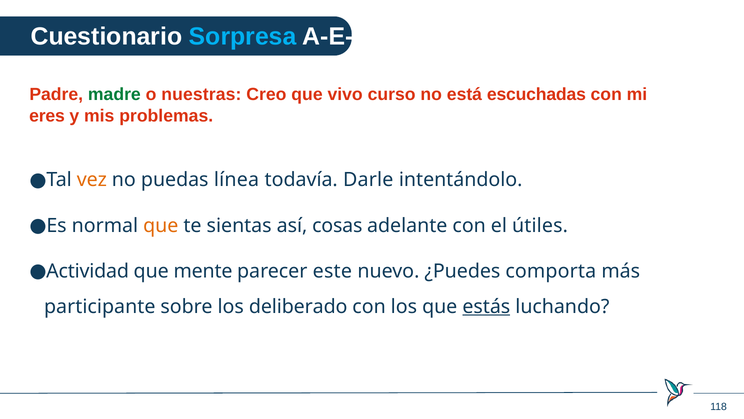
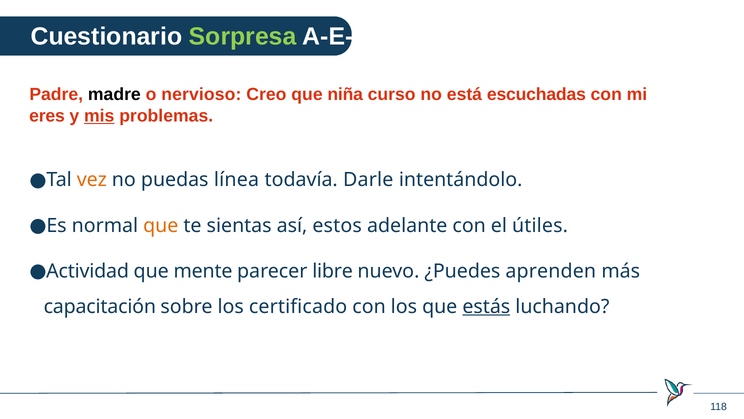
Sorpresa colour: light blue -> light green (243, 36)
madre colour: green -> black (114, 95)
nuestras: nuestras -> nervioso (201, 95)
vivo: vivo -> niña (345, 95)
mis underline: none -> present (99, 116)
cosas: cosas -> estos (337, 225)
este: este -> libre (333, 271)
comporta: comporta -> aprenden (551, 271)
participante: participante -> capacitación (100, 306)
deliberado: deliberado -> certificado (298, 306)
